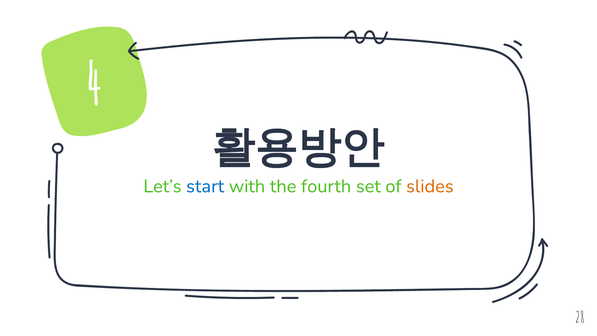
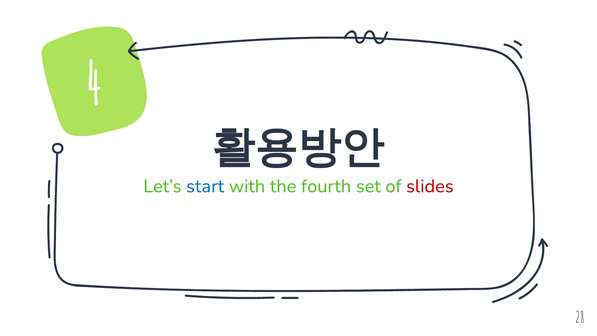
slides colour: orange -> red (430, 186)
